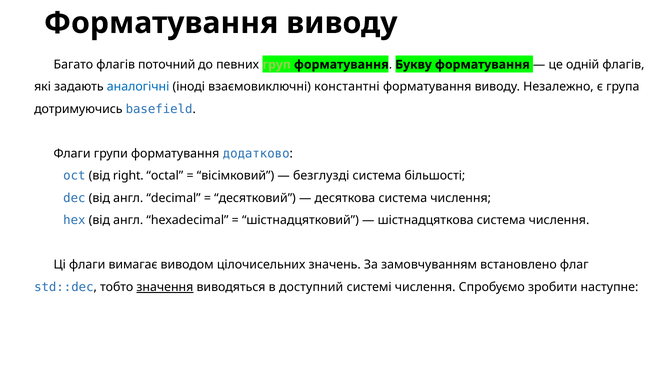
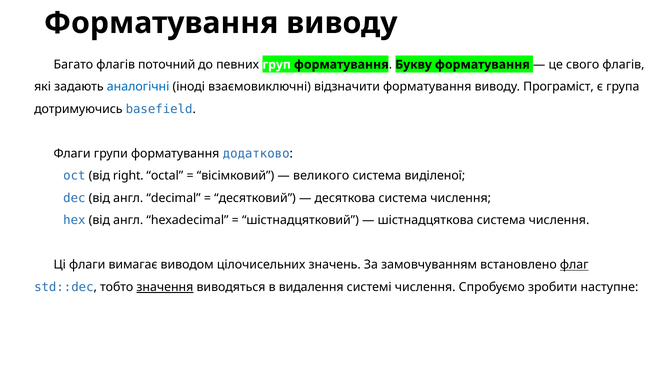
груп colour: light green -> white (277, 65)
одній: одній -> свого (583, 65)
константні: константні -> відзначити (347, 87)
Незалежно: Незалежно -> Програміст (558, 87)
безглузді: безглузді -> великого (321, 176)
більшості: більшості -> виділеної (435, 176)
флаг underline: none -> present (574, 265)
доступний: доступний -> видалення (311, 287)
